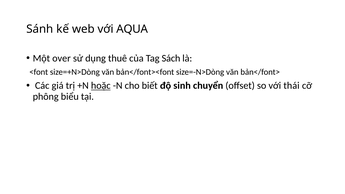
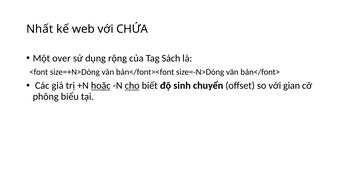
Sánh: Sánh -> Nhất (40, 29)
AQUA: AQUA -> CHỨA (132, 29)
thuê: thuê -> rộng (118, 58)
cho underline: none -> present (132, 86)
thái: thái -> gian (292, 86)
